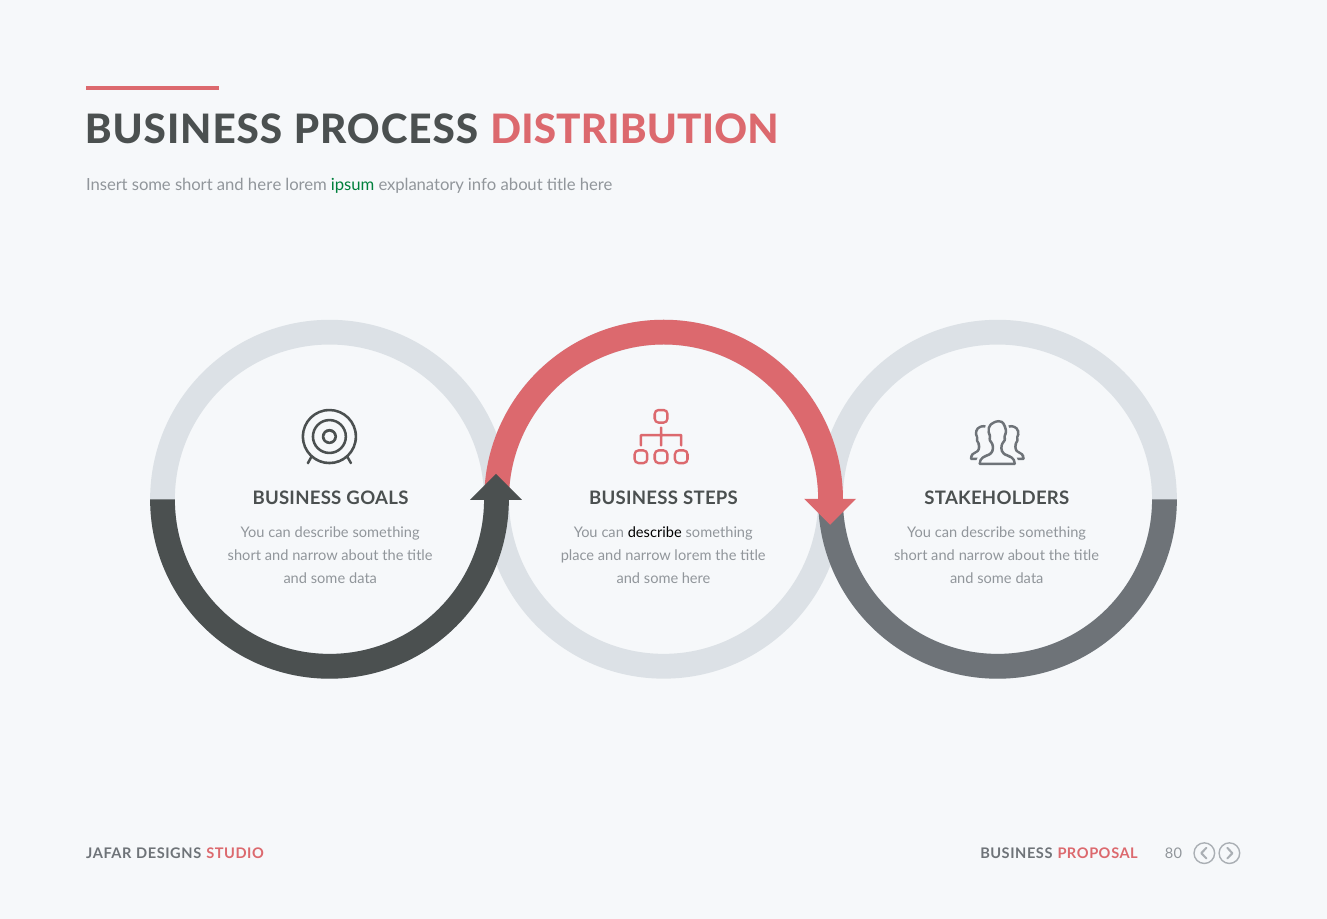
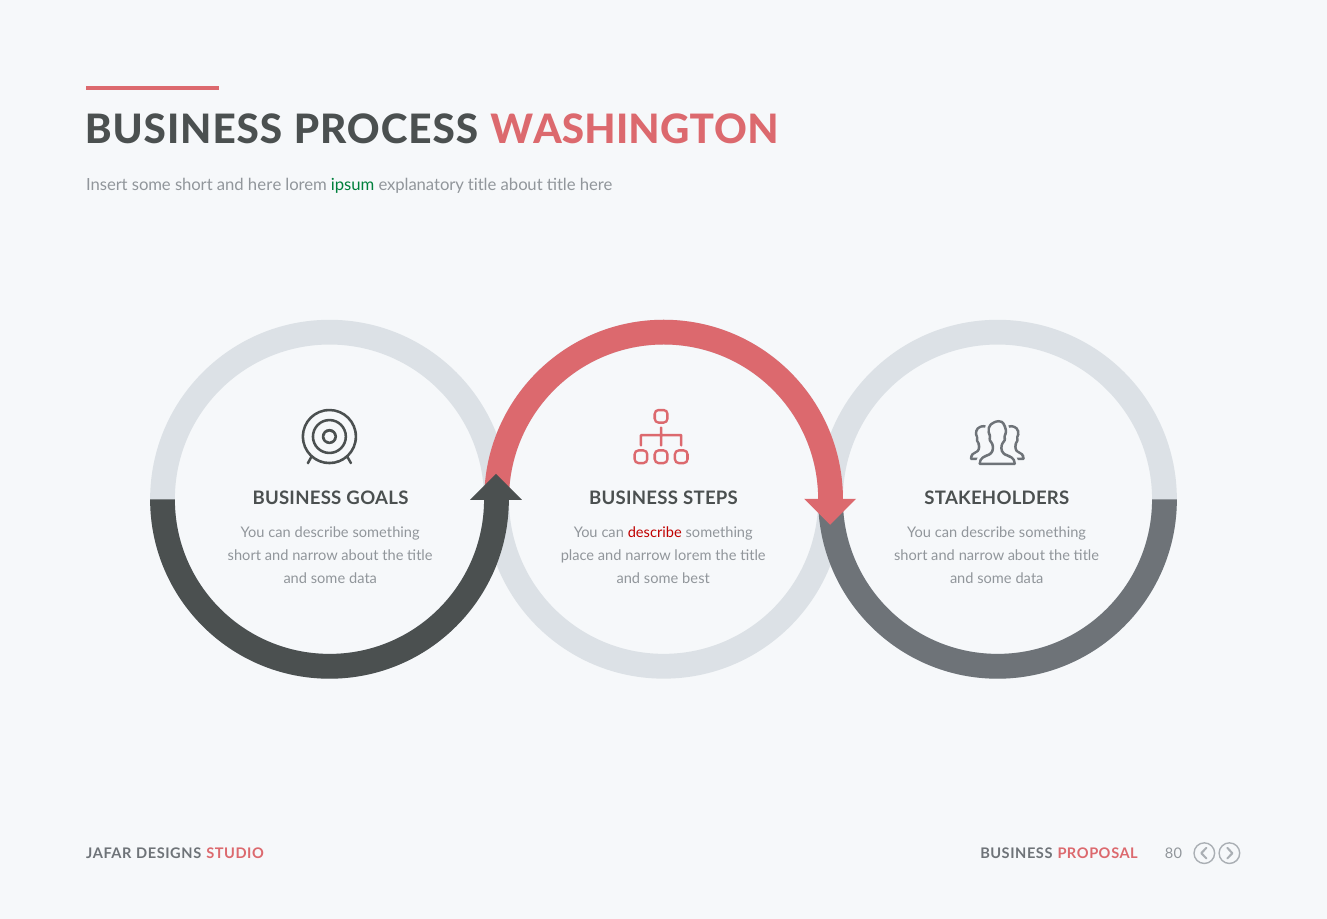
DISTRIBUTION: DISTRIBUTION -> WASHINGTON (634, 130)
explanatory info: info -> title (482, 185)
describe colour: black -> red (655, 532)
some here: here -> best (696, 578)
